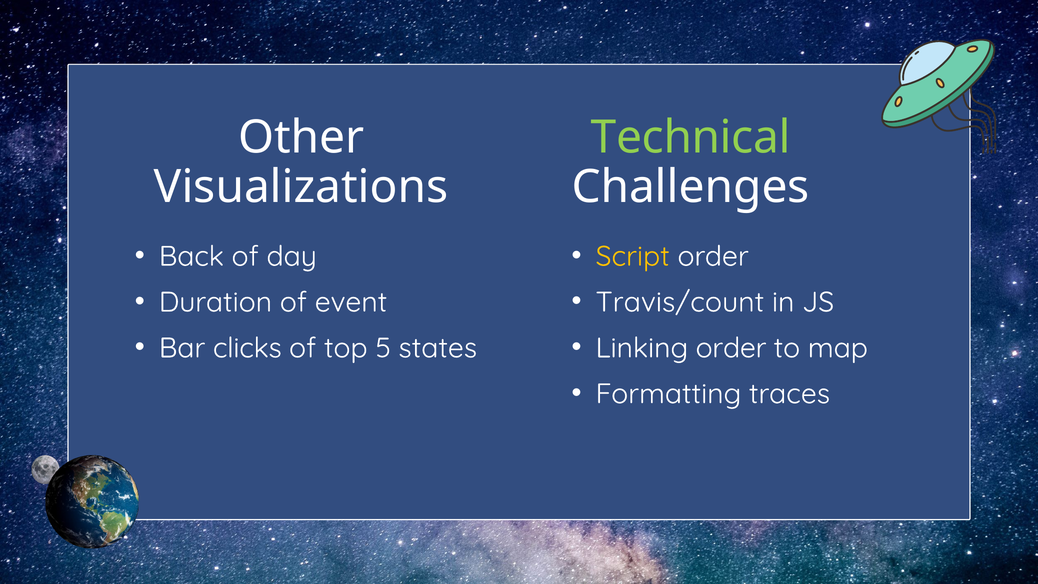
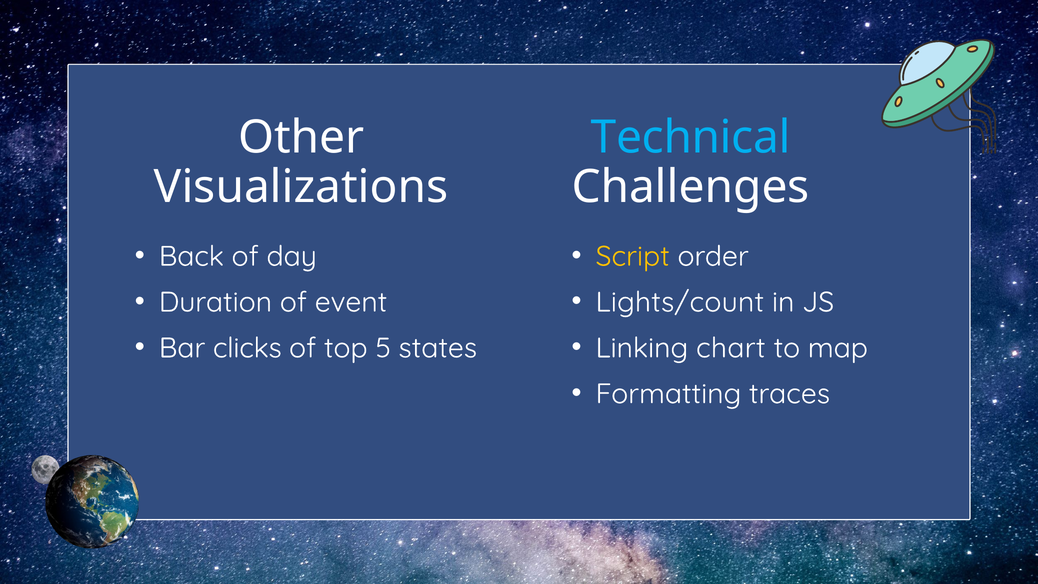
Technical colour: light green -> light blue (691, 137)
Travis/count: Travis/count -> Lights/count (680, 302)
Linking order: order -> chart (731, 348)
